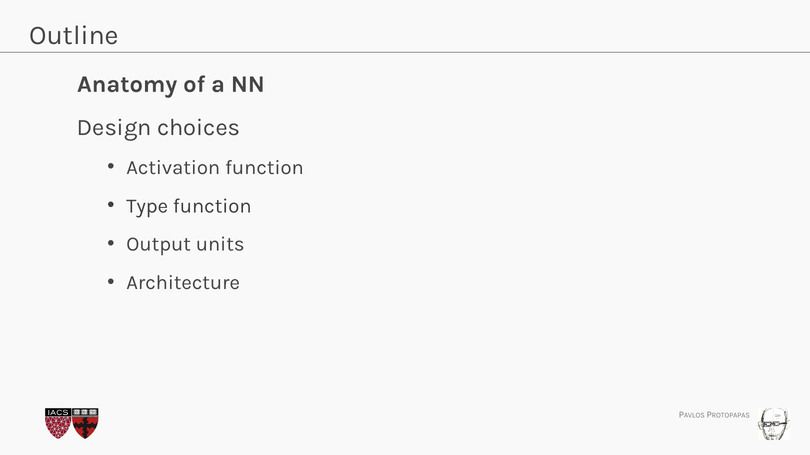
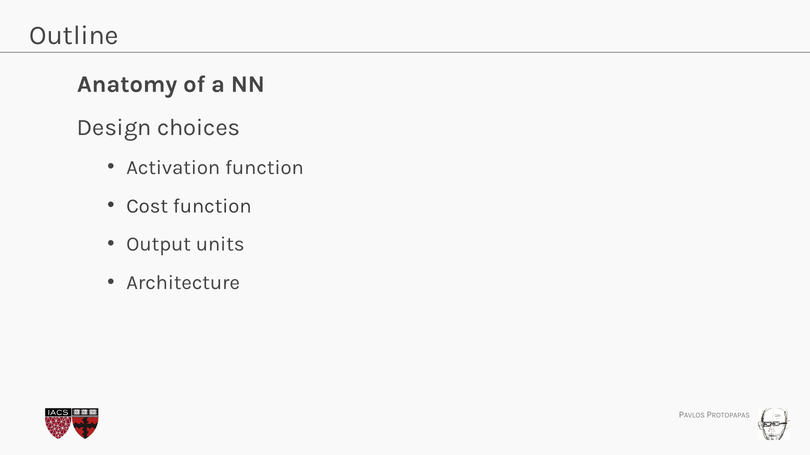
Type: Type -> Cost (147, 206)
